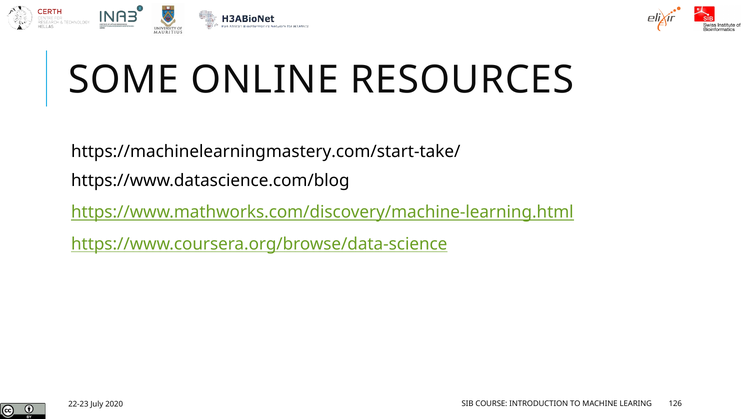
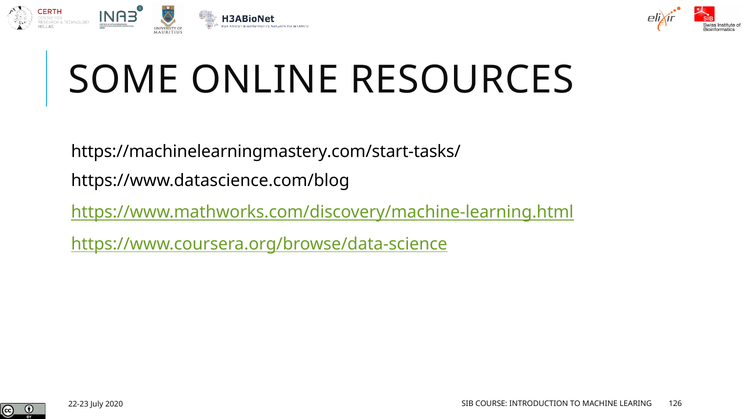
https://machinelearningmastery.com/start-take/: https://machinelearningmastery.com/start-take/ -> https://machinelearningmastery.com/start-tasks/ (266, 152)
